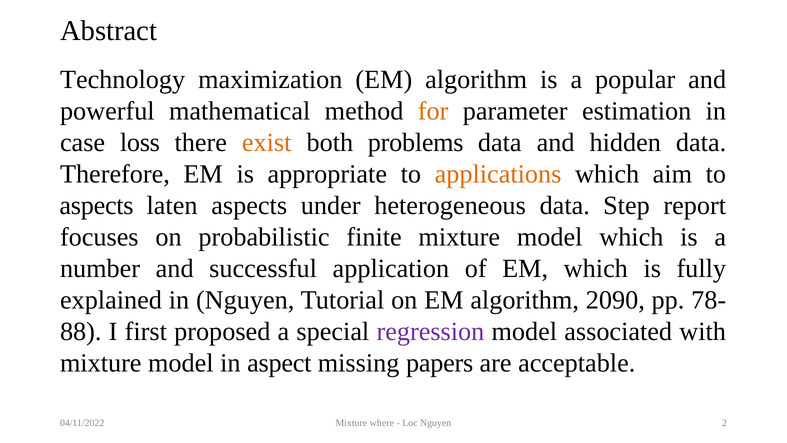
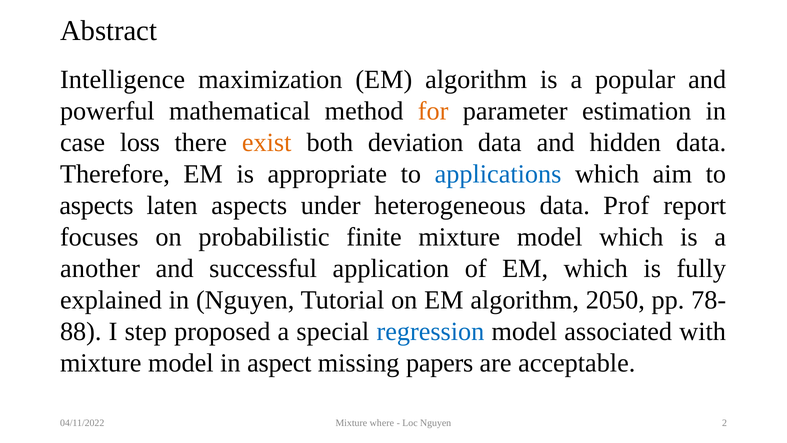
Technology: Technology -> Intelligence (123, 80)
problems: problems -> deviation (416, 143)
applications colour: orange -> blue (498, 174)
Step: Step -> Prof (626, 206)
number: number -> another (100, 268)
2090: 2090 -> 2050 (615, 300)
first: first -> step (146, 331)
regression colour: purple -> blue (430, 331)
